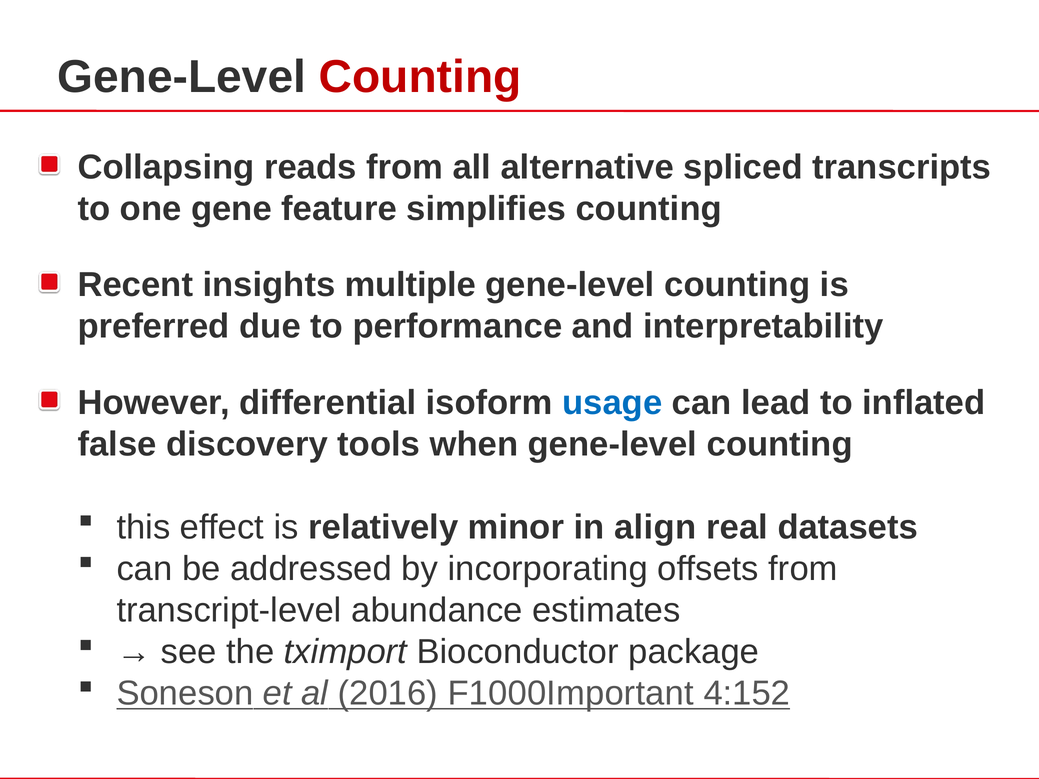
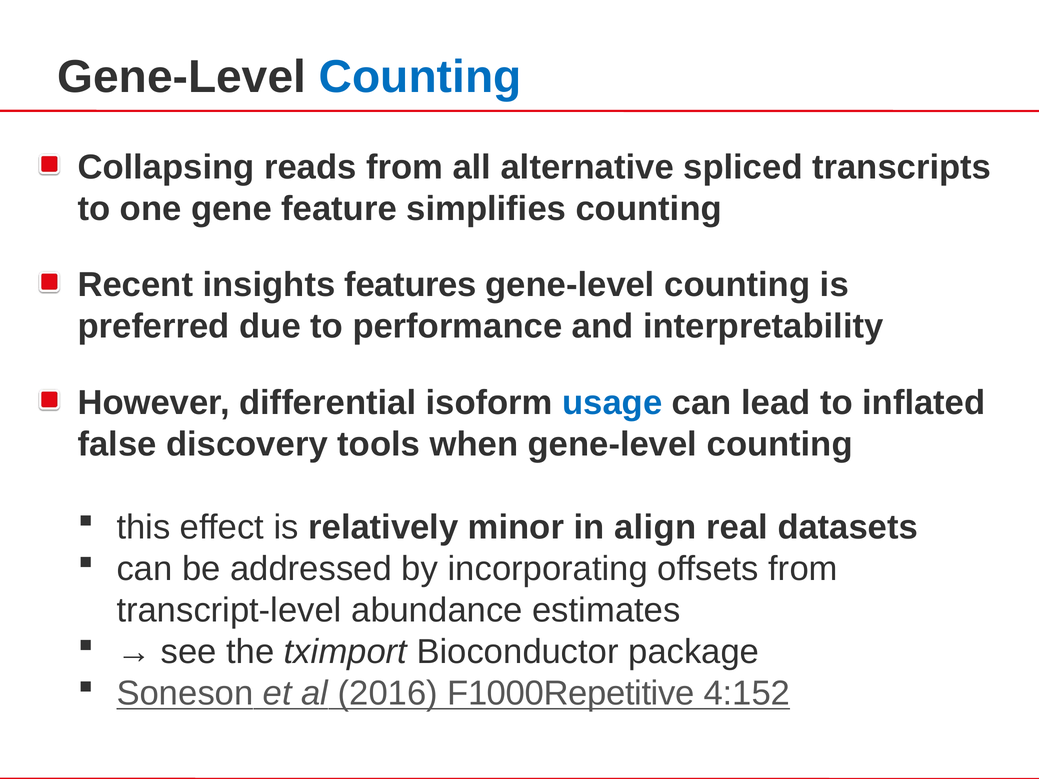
Counting colour: red -> blue (420, 77)
multiple: multiple -> features (411, 285)
F1000Important: F1000Important -> F1000Repetitive (571, 694)
